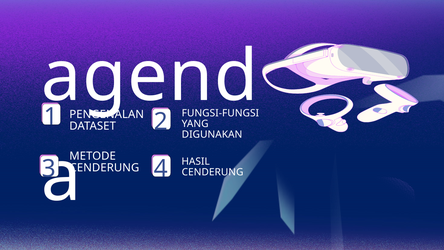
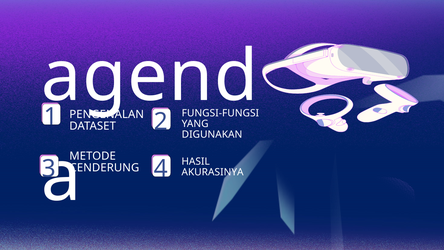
CENDERUNG: CENDERUNG -> AKURASINYA (213, 172)
